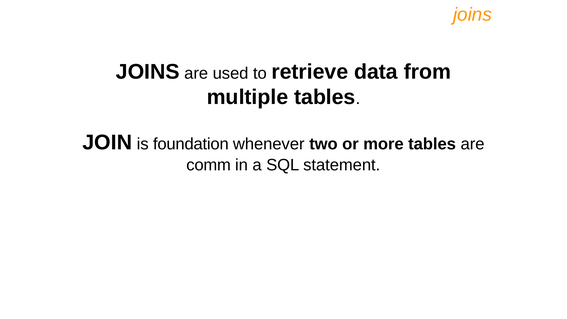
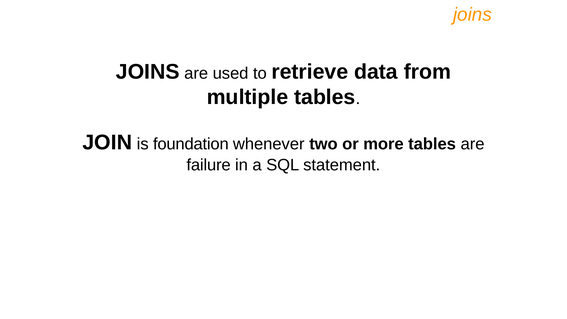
comm: comm -> failure (209, 165)
